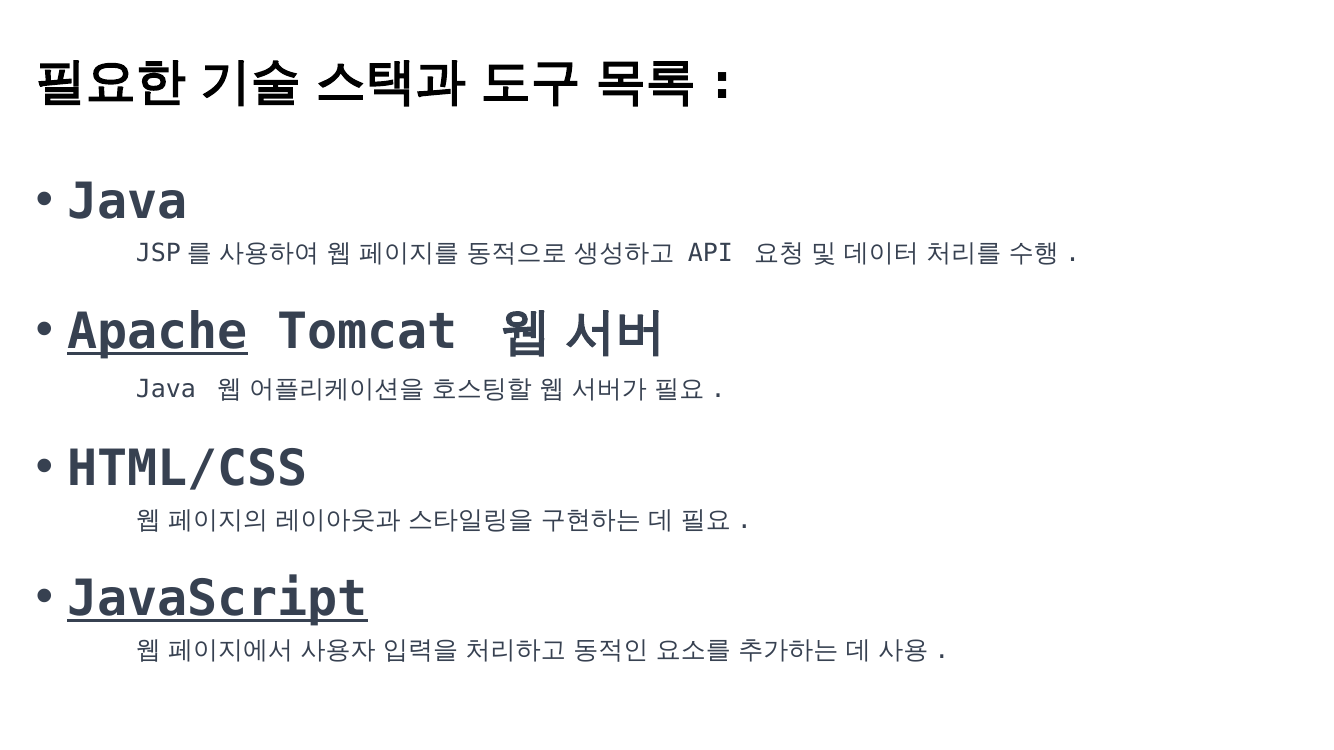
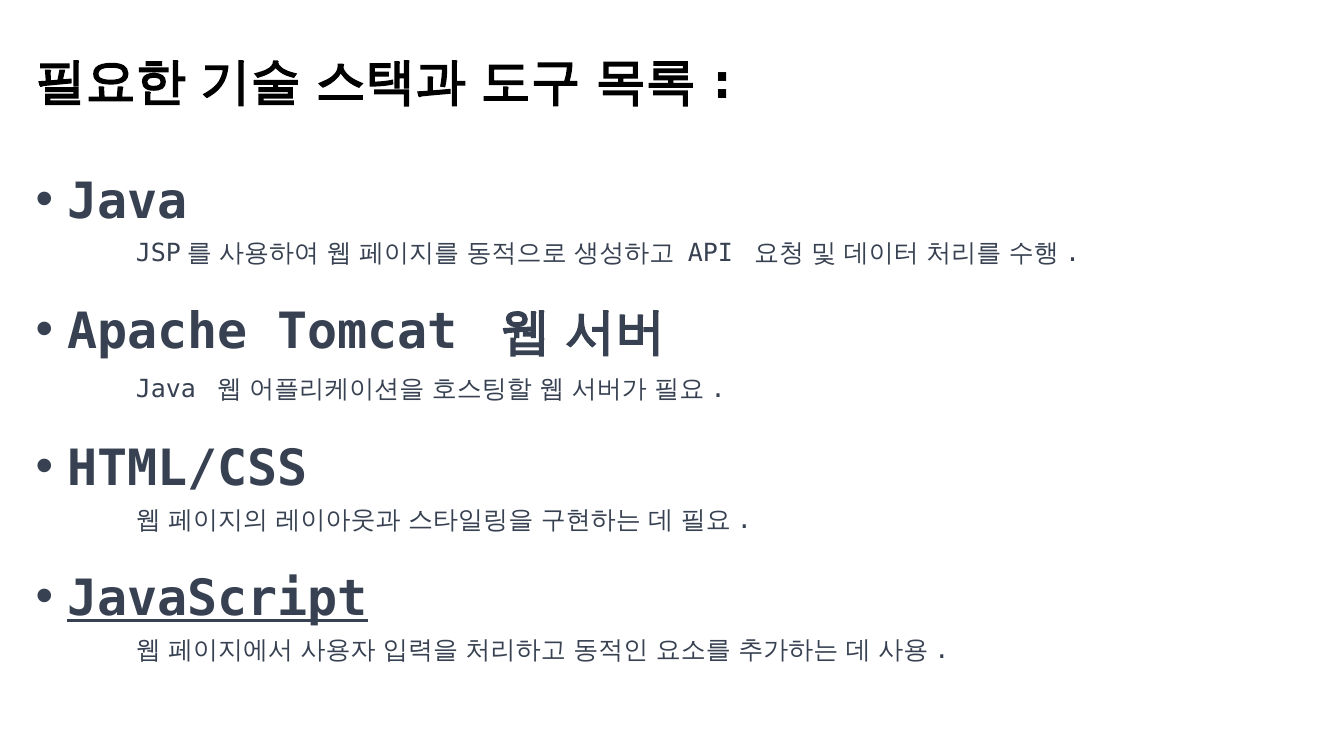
Apache underline: present -> none (157, 332)
